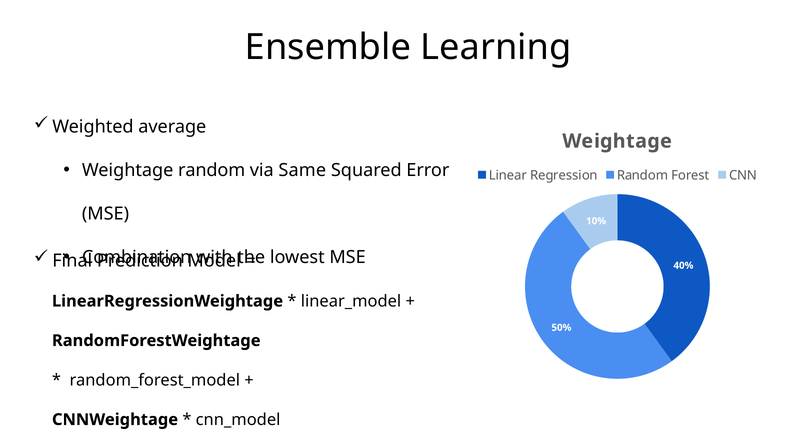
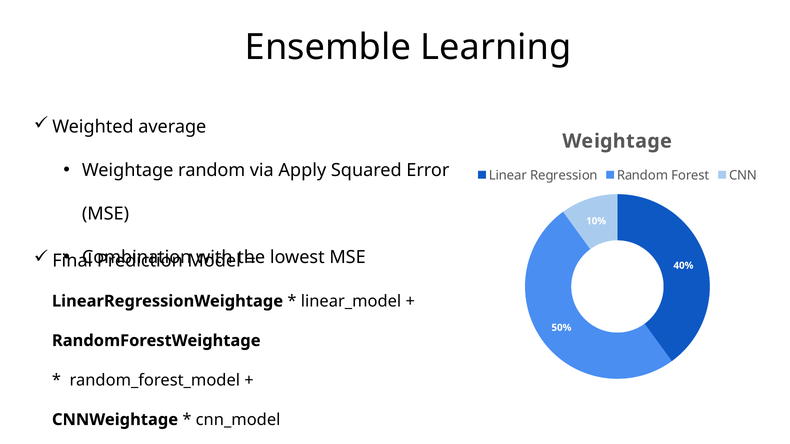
Same: Same -> Apply (302, 171)
